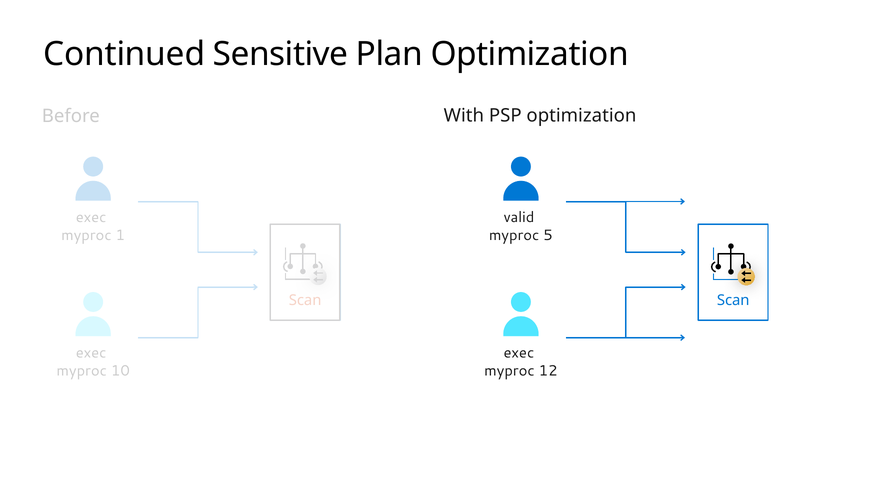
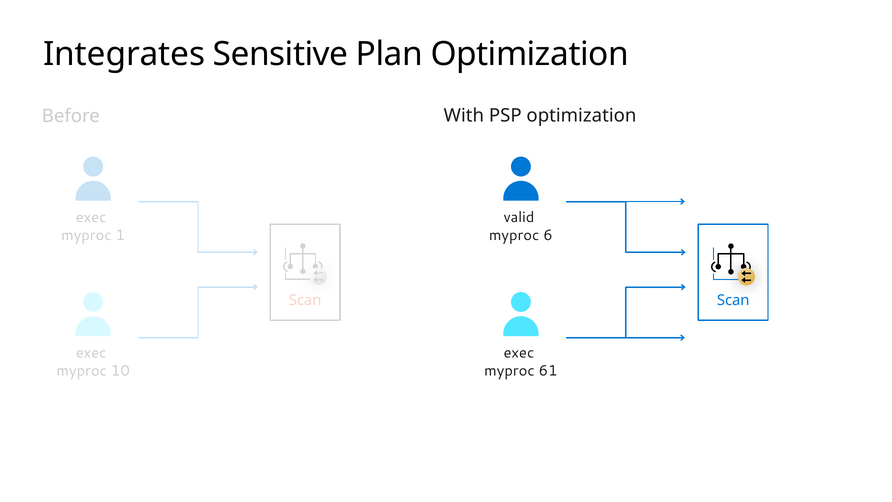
Continued: Continued -> Integrates (124, 54)
5: 5 -> 6 (548, 235)
12: 12 -> 61 (548, 371)
